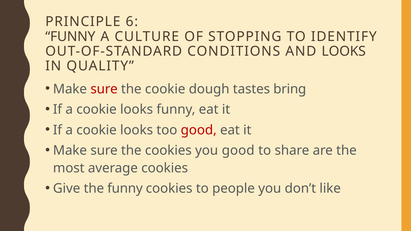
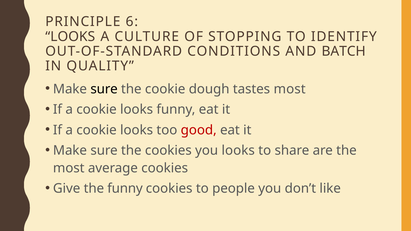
FUNNY: FUNNY -> LOOKS (70, 37)
AND LOOKS: LOOKS -> BATCH (344, 51)
sure colour: red -> black (104, 89)
tastes bring: bring -> most (290, 89)
you good: good -> looks (238, 151)
